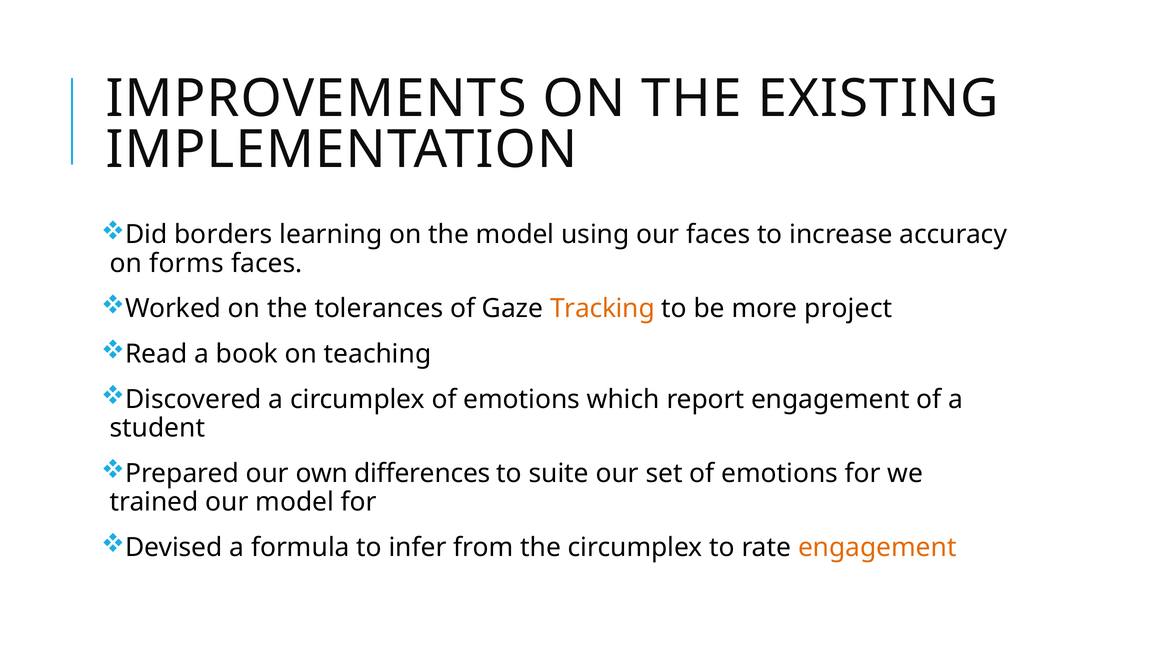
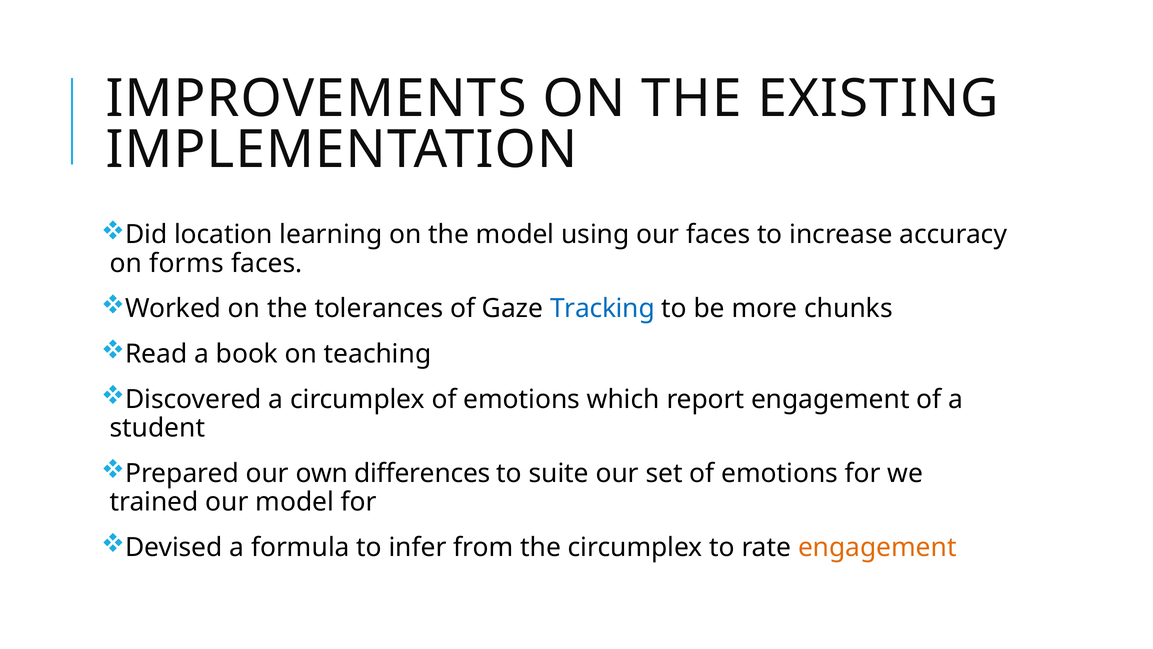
borders: borders -> location (223, 235)
Tracking colour: orange -> blue (602, 308)
project: project -> chunks (848, 308)
